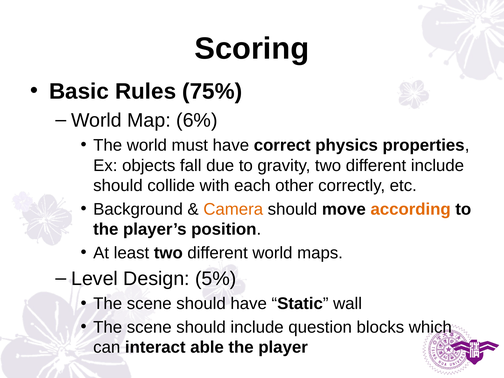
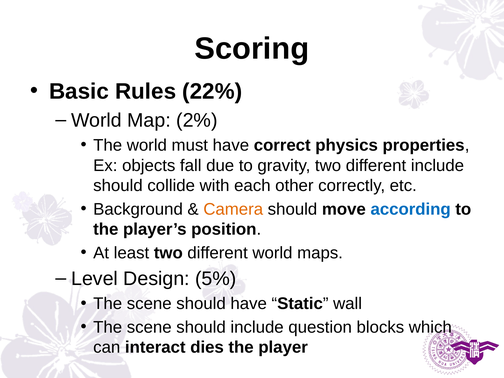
75%: 75% -> 22% (212, 91)
6%: 6% -> 2% (197, 120)
according colour: orange -> blue (411, 209)
able: able -> dies (207, 347)
